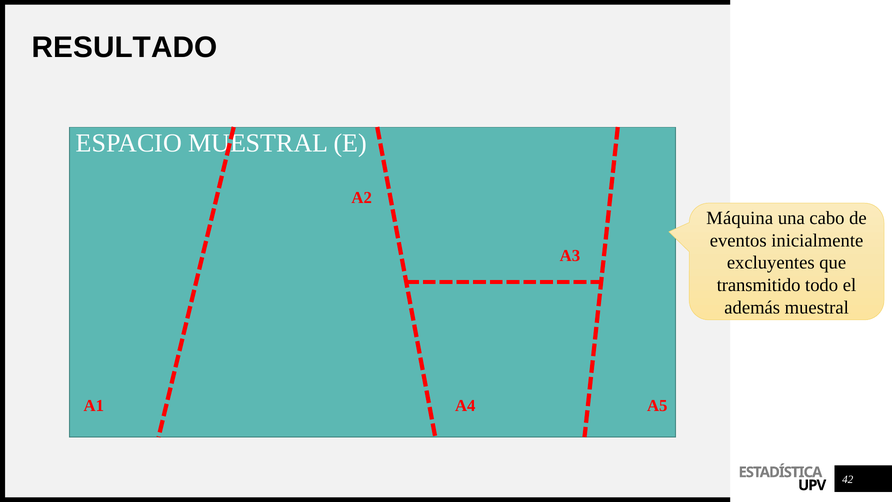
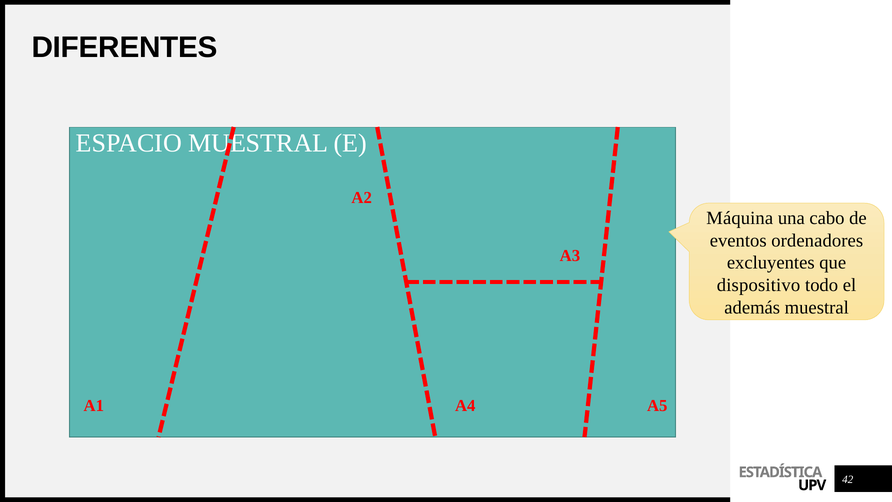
RESULTADO: RESULTADO -> DIFERENTES (125, 47)
inicialmente: inicialmente -> ordenadores (817, 240)
transmitido: transmitido -> dispositivo (759, 285)
